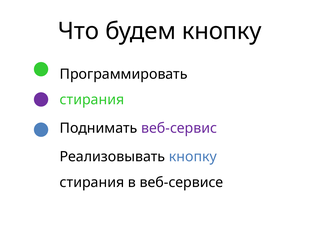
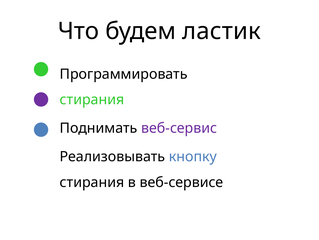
будем кнопку: кнопку -> ластик (222, 31)
